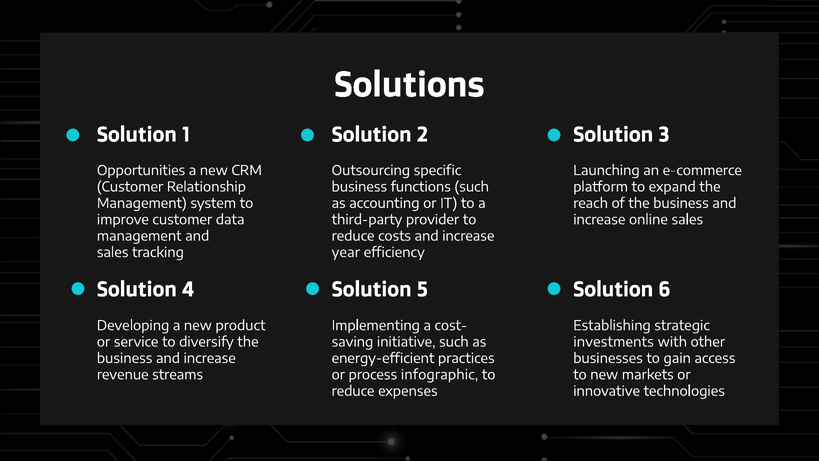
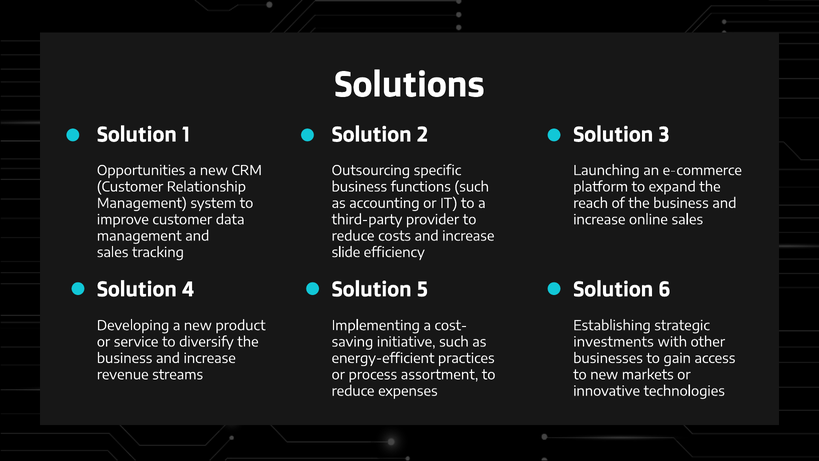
year: year -> slide (346, 252)
infographic: infographic -> assortment (439, 375)
